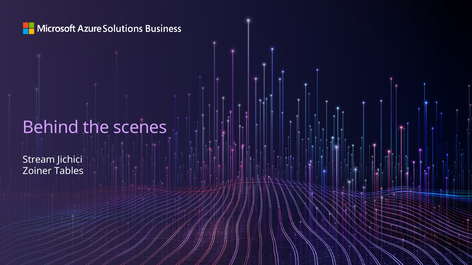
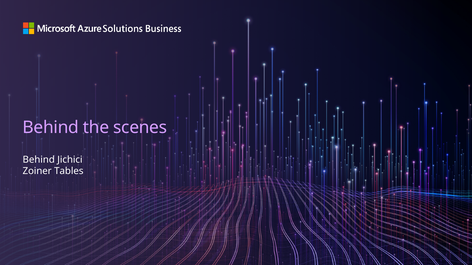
Stream: Stream -> Behind (39, 160)
